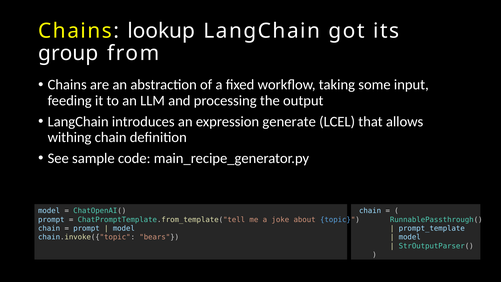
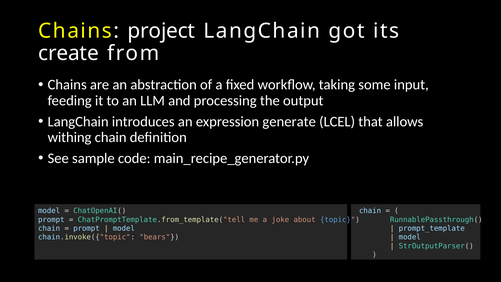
lookup: lookup -> project (161, 31)
group: group -> create (68, 53)
